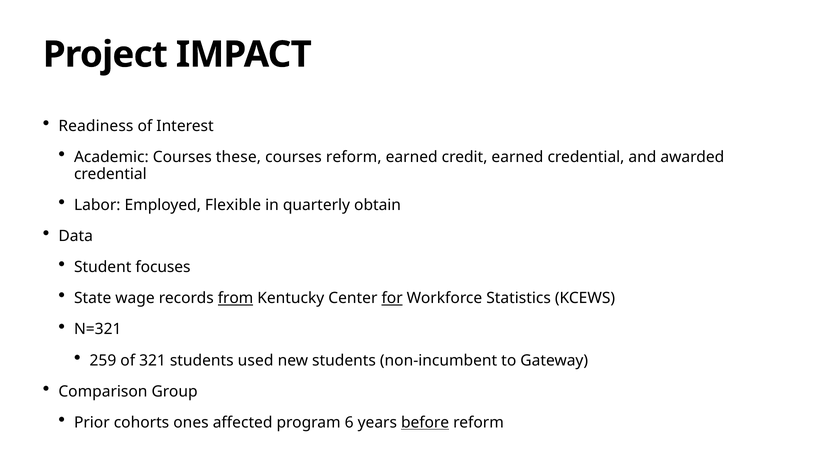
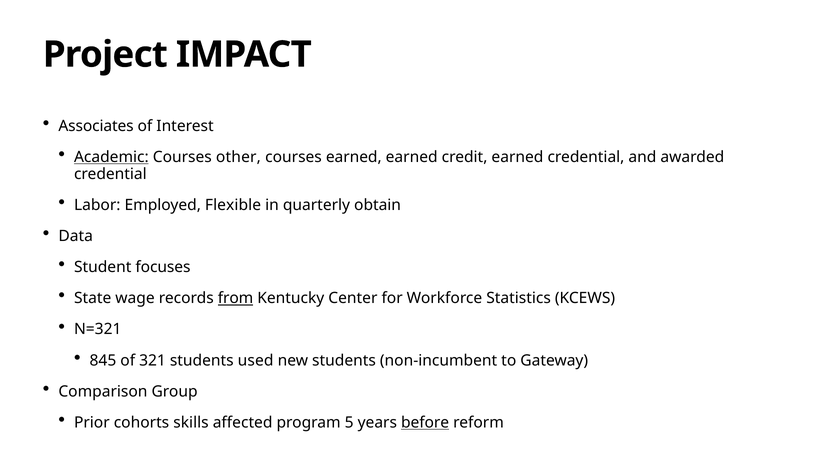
Readiness: Readiness -> Associates (96, 126)
Academic underline: none -> present (111, 157)
these: these -> other (238, 157)
courses reform: reform -> earned (354, 157)
for underline: present -> none (392, 298)
259: 259 -> 845 (103, 361)
ones: ones -> skills (191, 423)
6: 6 -> 5 (349, 423)
